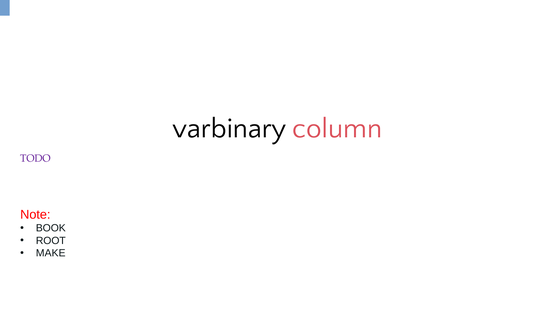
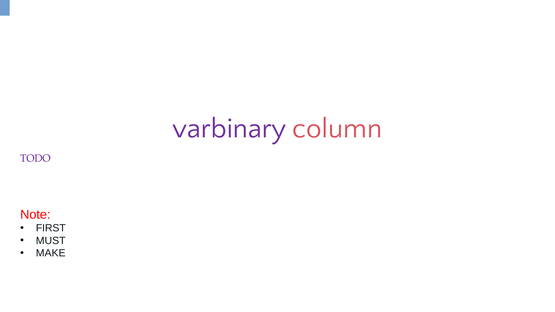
varbinary colour: black -> purple (229, 129)
BOOK: BOOK -> FIRST (51, 228)
ROOT: ROOT -> MUST (51, 241)
